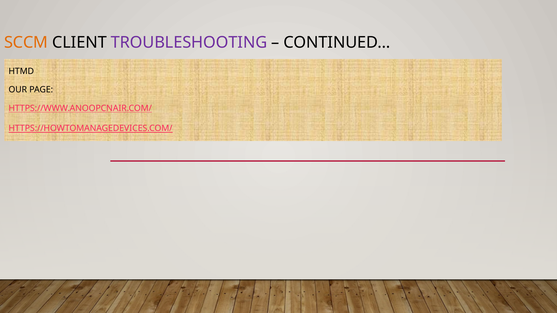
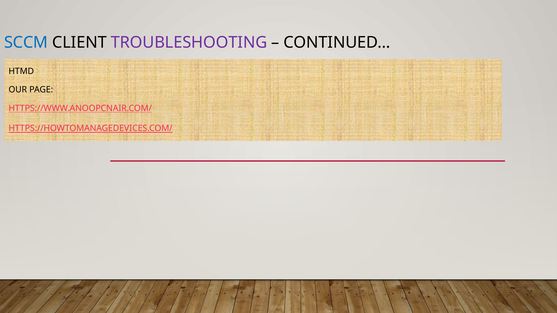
SCCM colour: orange -> blue (26, 42)
